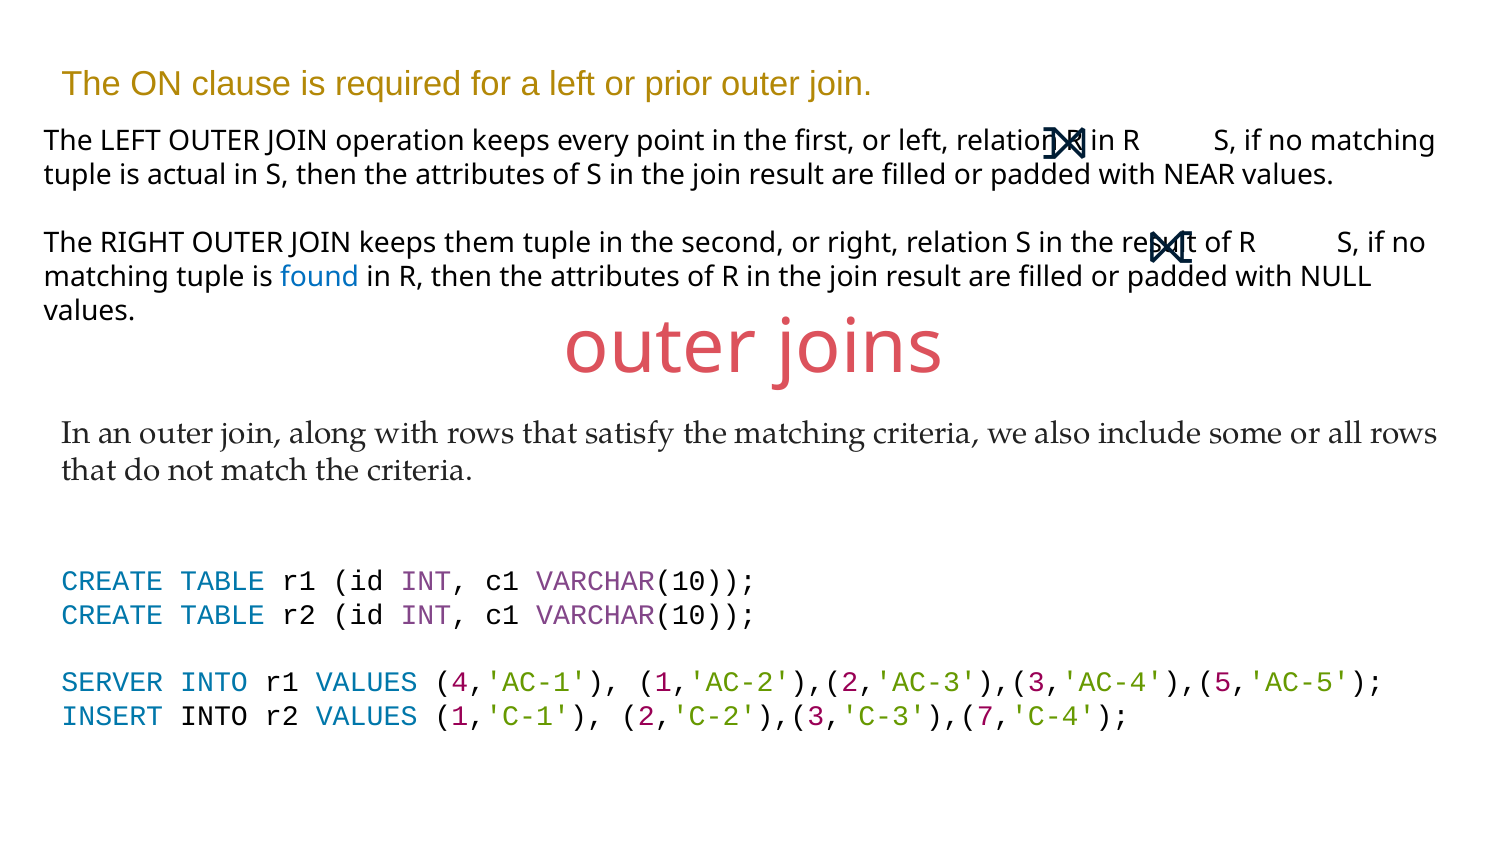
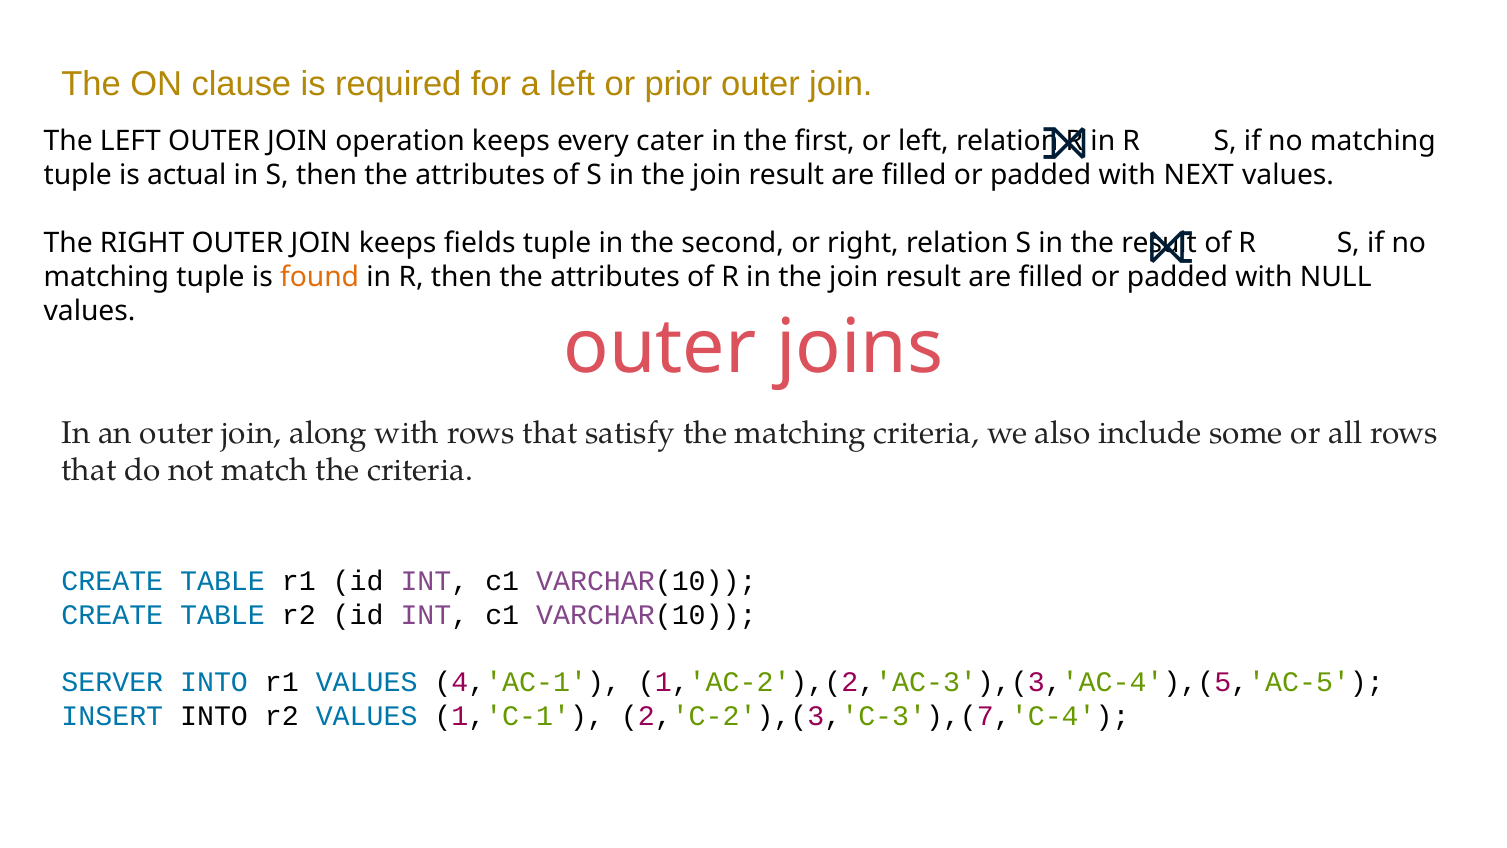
point: point -> cater (670, 141)
NEAR: NEAR -> NEXT (1199, 175)
them: them -> fields (480, 243)
found colour: blue -> orange (320, 277)
